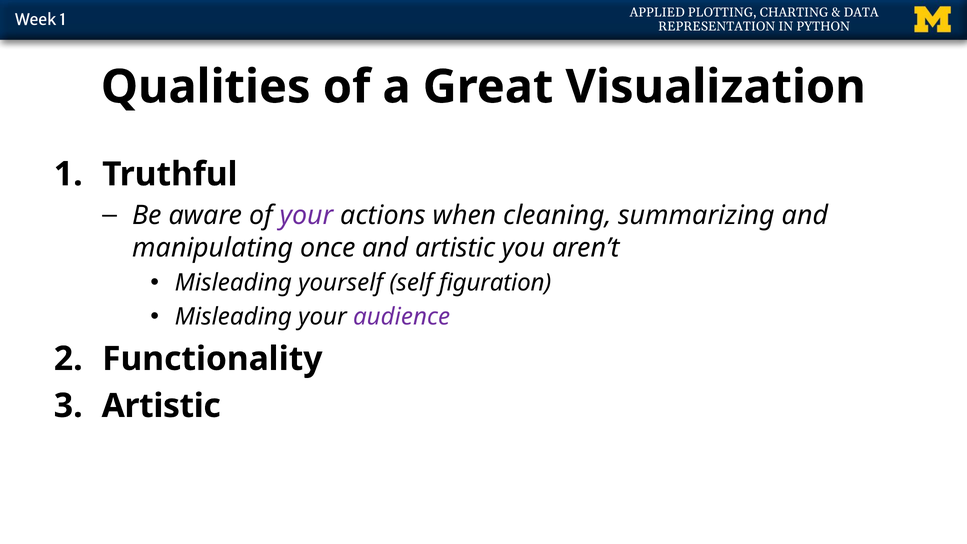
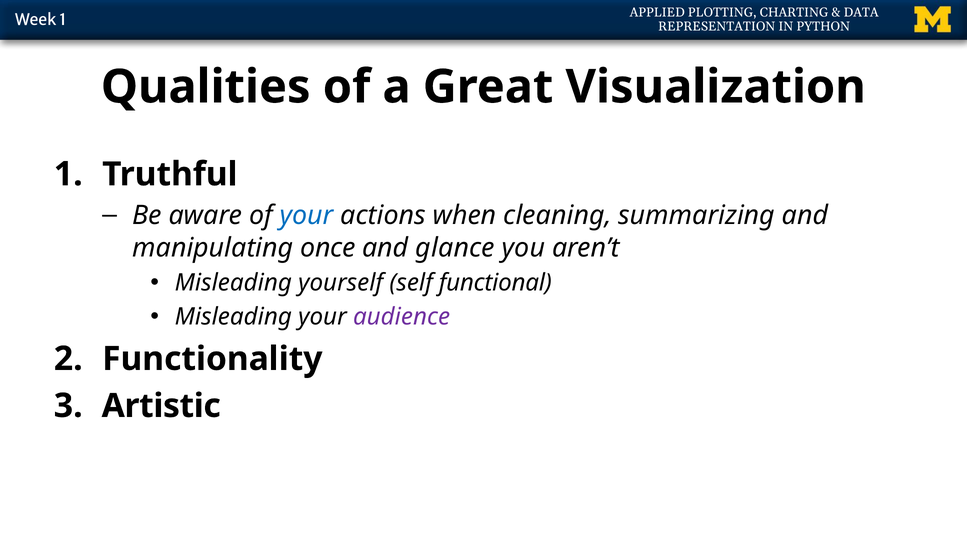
your colour: purple -> blue (307, 215)
and artistic: artistic -> glance (455, 248)
figuration: figuration -> functional (495, 283)
